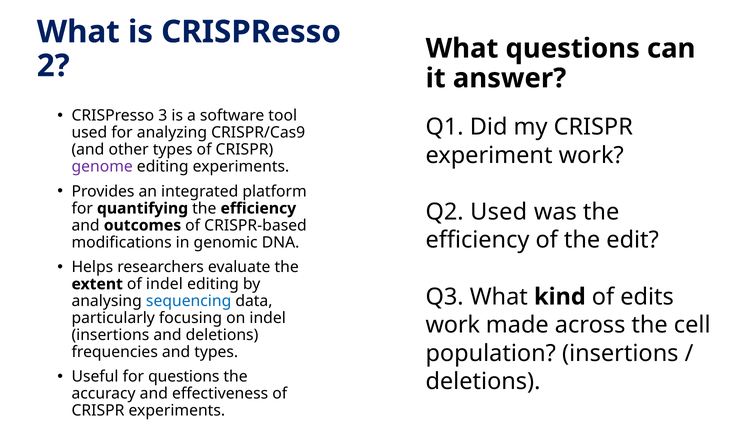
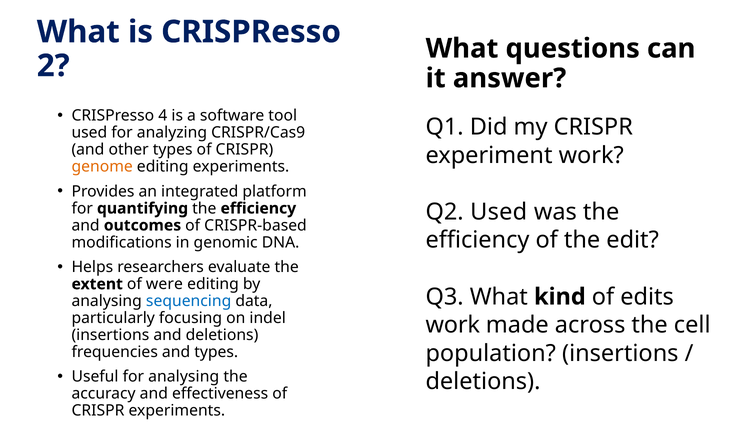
3: 3 -> 4 (163, 116)
genome colour: purple -> orange (102, 166)
of indel: indel -> were (164, 284)
for questions: questions -> analysing (184, 376)
